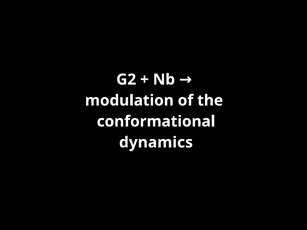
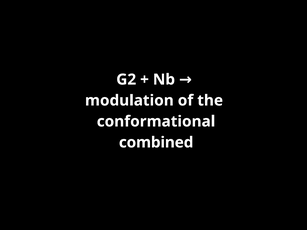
dynamics: dynamics -> combined (156, 143)
